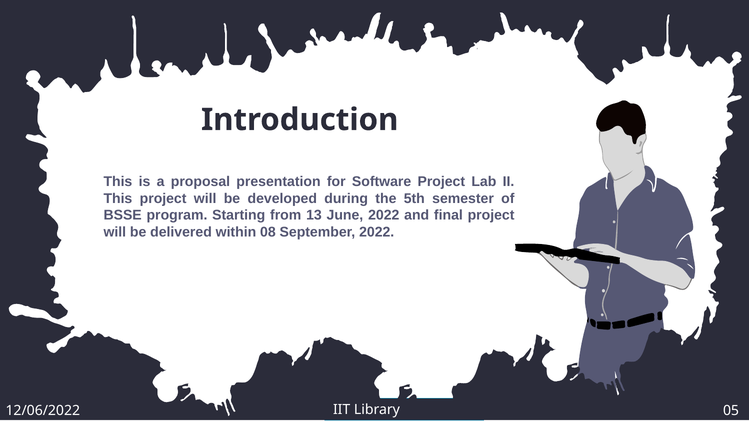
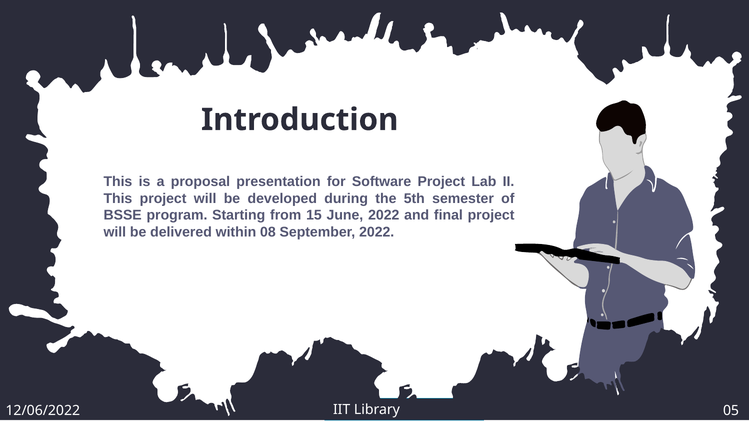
13: 13 -> 15 (314, 215)
